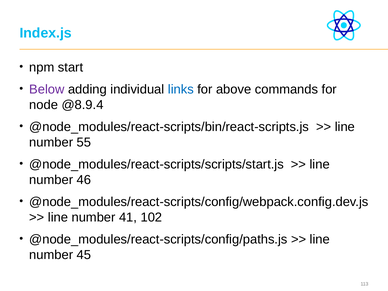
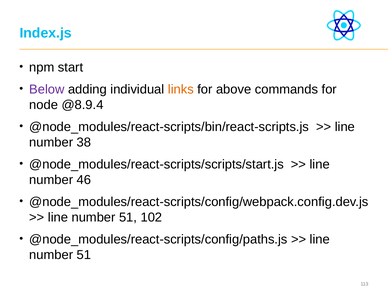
links colour: blue -> orange (181, 89)
55: 55 -> 38 (84, 142)
41: 41 -> 51 (128, 217)
45: 45 -> 51 (84, 255)
